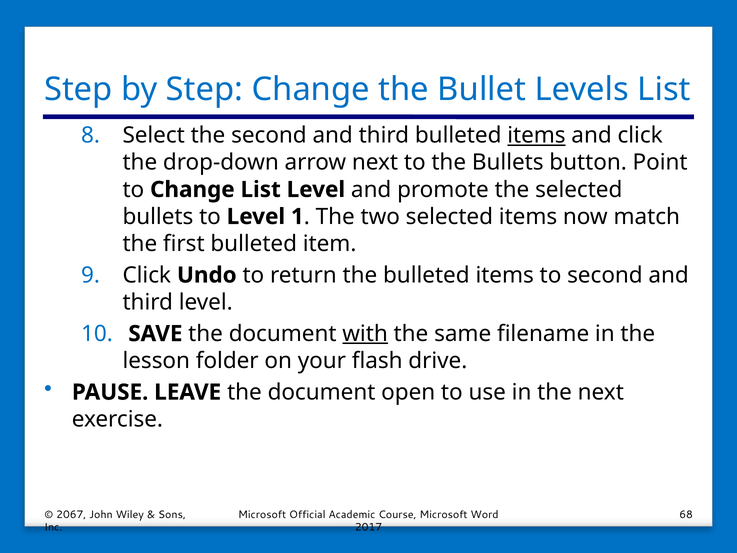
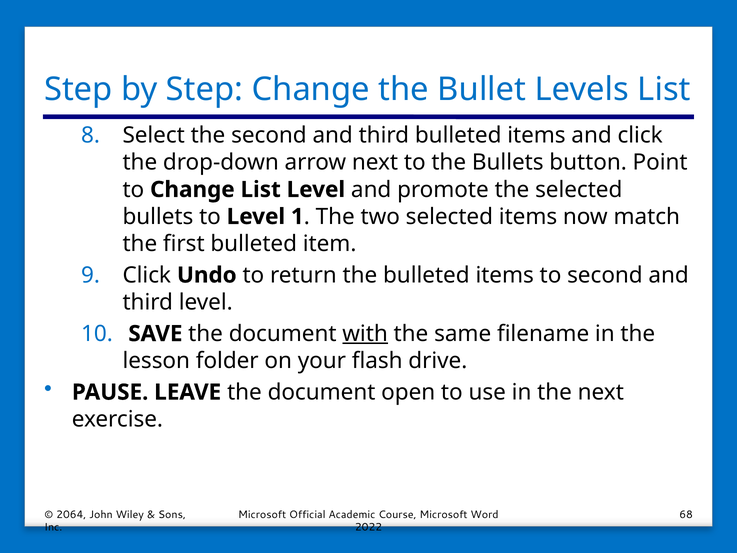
items underline: present -> none (536, 135)
2067: 2067 -> 2064 (71, 514)
2017: 2017 -> 2022 (369, 527)
